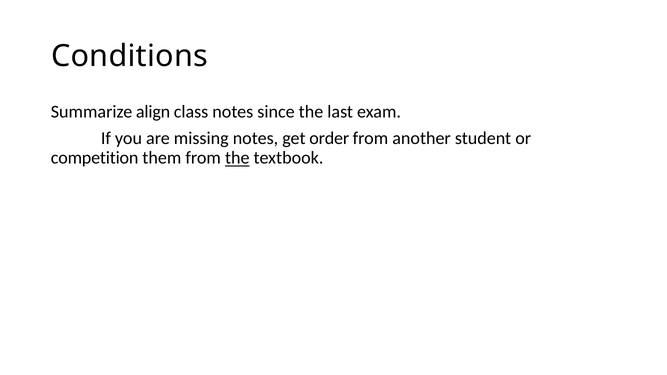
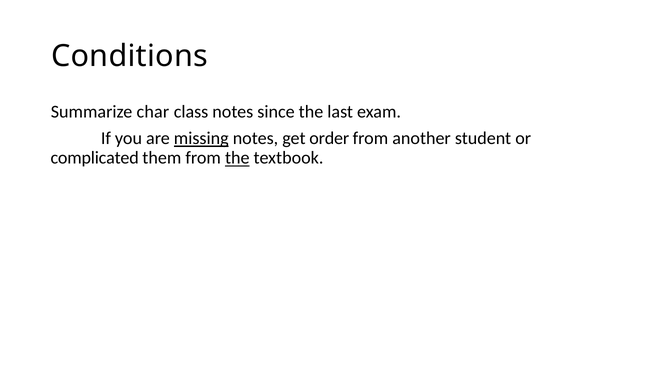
align: align -> char (153, 112)
missing underline: none -> present (201, 139)
competition: competition -> complicated (95, 158)
